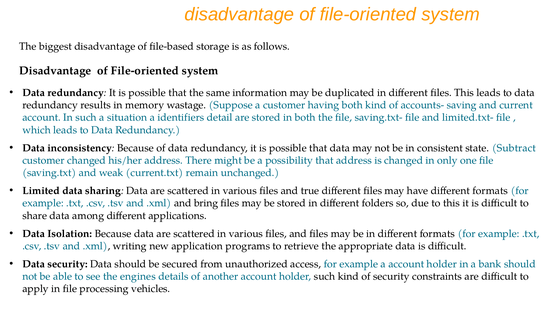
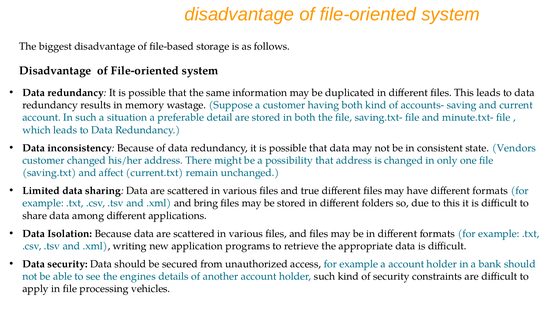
identifiers: identifiers -> preferable (181, 118)
limited.txt-: limited.txt- -> minute.txt- (468, 118)
Subtract: Subtract -> Vendors (514, 148)
weak: weak -> affect (111, 173)
